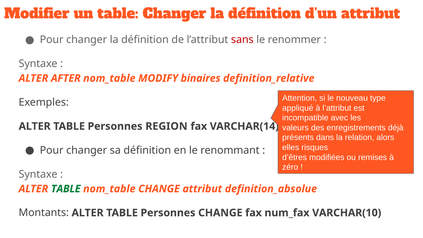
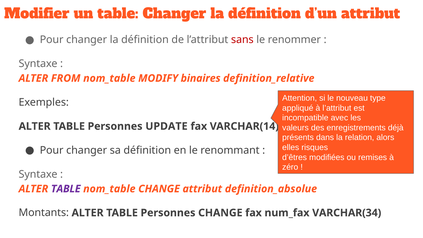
AFTER: AFTER -> FROM (66, 78)
REGION: REGION -> UPDATE (166, 126)
TABLE colour: green -> purple (66, 189)
VARCHAR(10: VARCHAR(10 -> VARCHAR(34 (347, 213)
